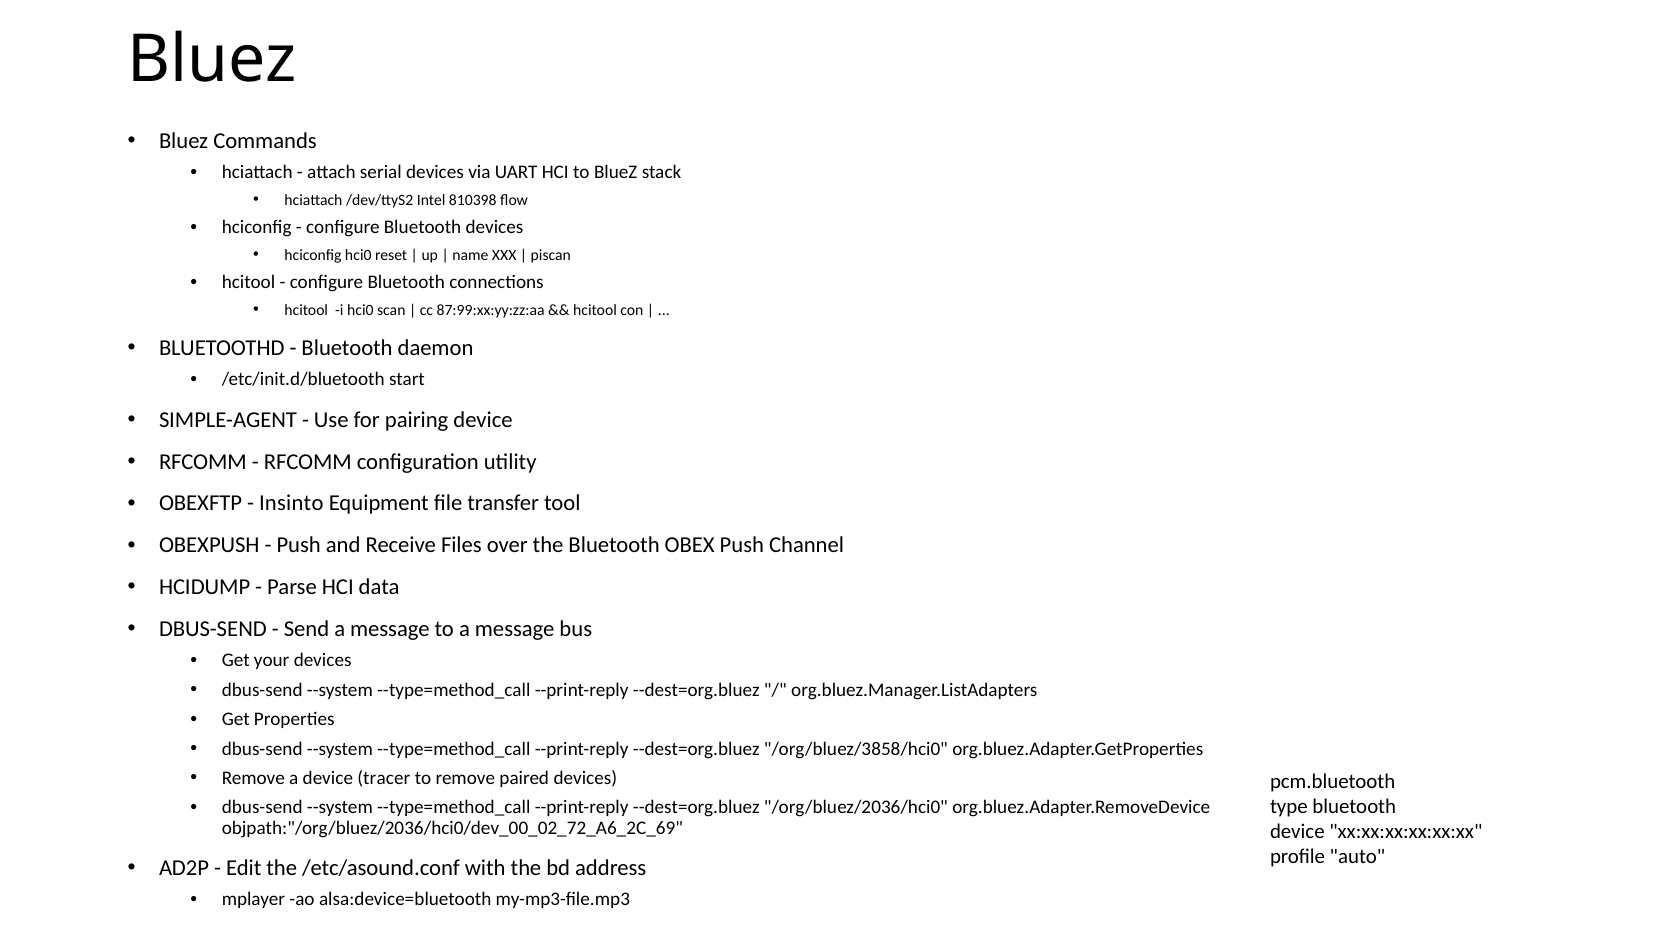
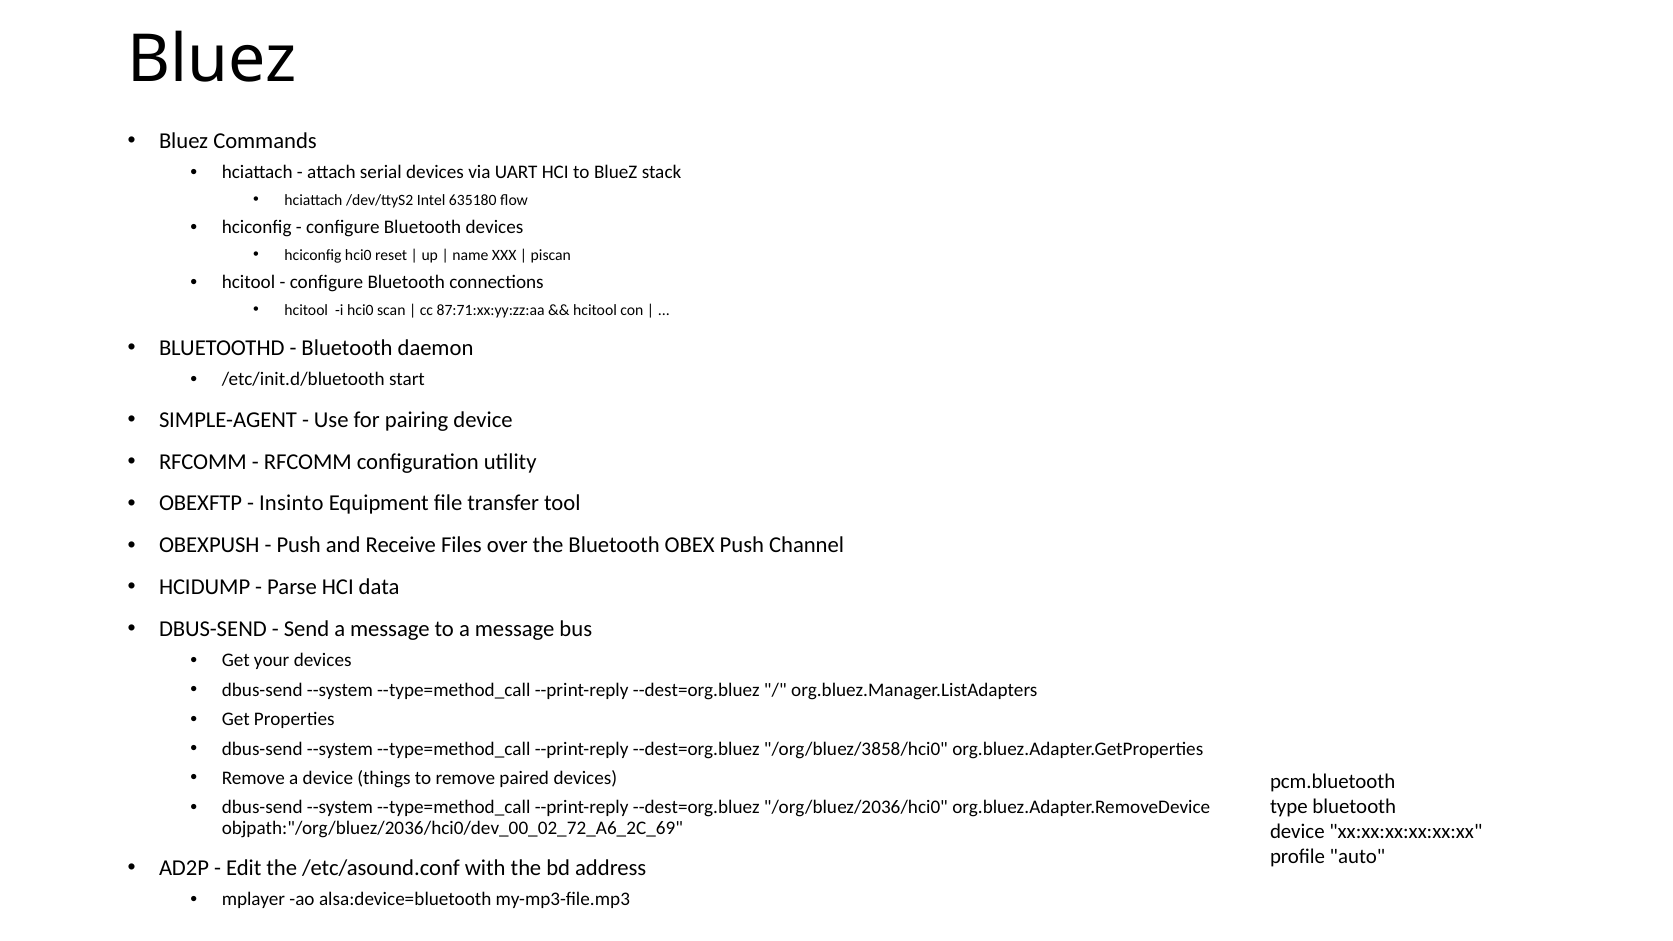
810398: 810398 -> 635180 (473, 200)
87:99:xx:yy:zz:aa: 87:99:xx:yy:zz:aa -> 87:71:xx:yy:zz:aa (491, 310)
tracer: tracer -> things (384, 778)
